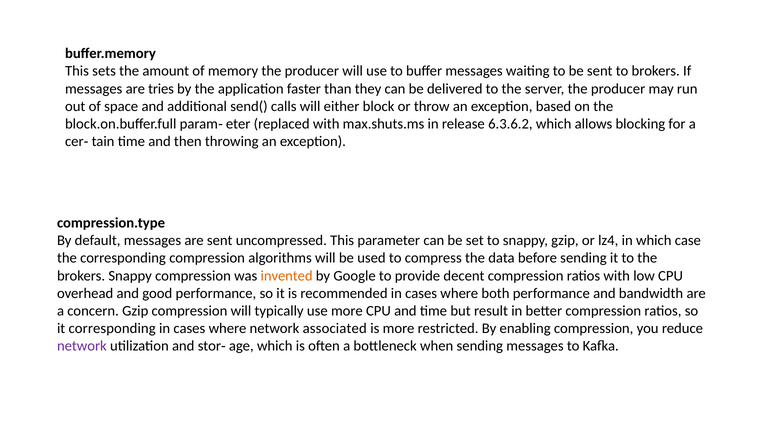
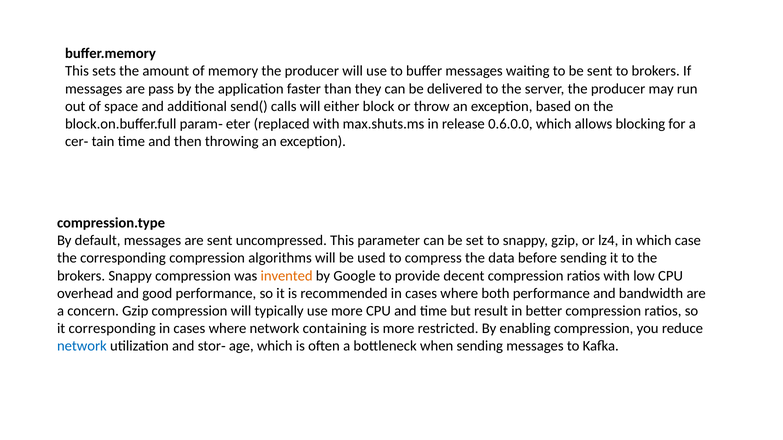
tries: tries -> pass (161, 89)
6.3.6.2: 6.3.6.2 -> 0.6.0.0 (510, 124)
associated: associated -> containing (335, 329)
network colour: purple -> blue (82, 346)
